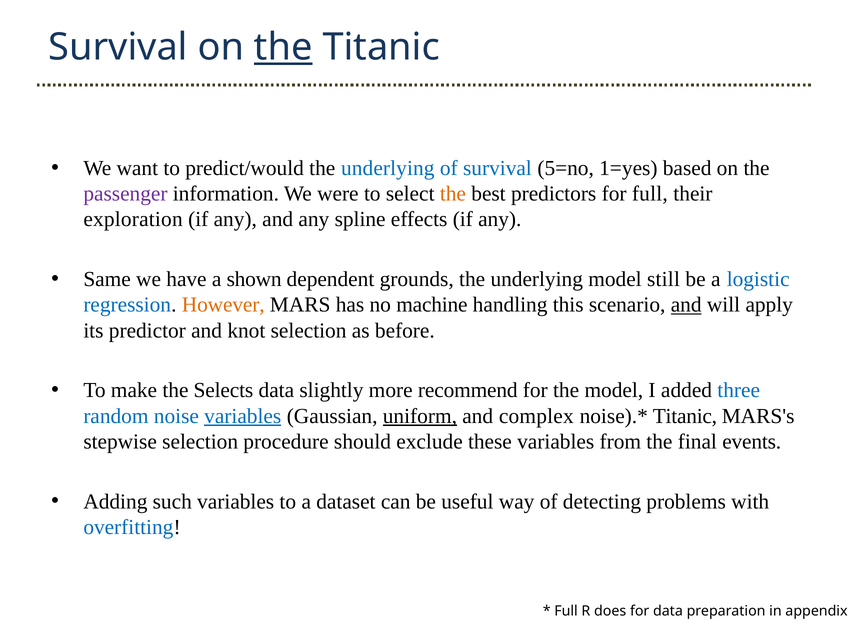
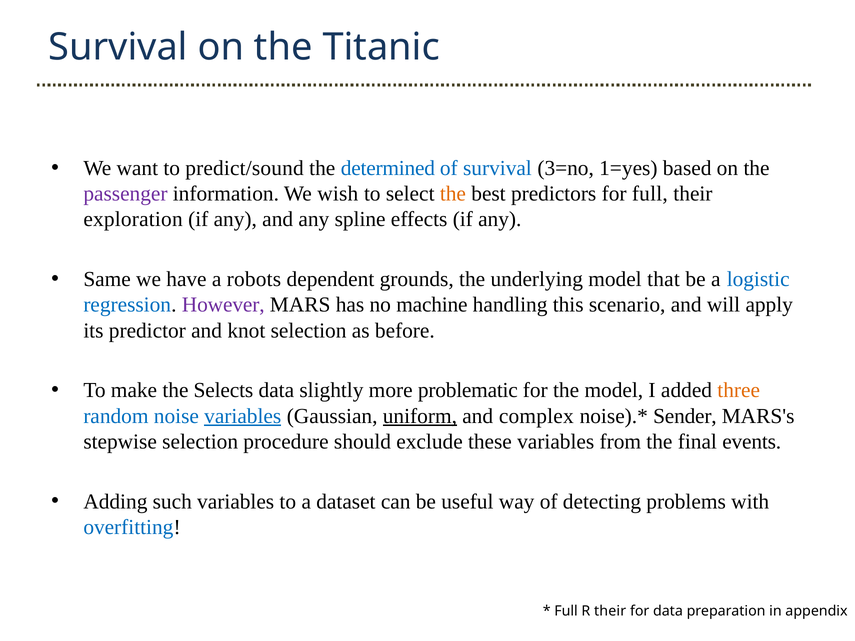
the underline: present -> none (283, 47)
predict/would: predict/would -> predict/sound (245, 168)
underlying: underlying -> determined (388, 168)
5=no: 5=no -> 3=no (566, 168)
were: were -> wish (338, 194)
shown: shown -> robots (254, 279)
still: still -> that (663, 279)
However colour: orange -> purple (223, 305)
and underline: present -> none (686, 305)
recommend: recommend -> problematic (468, 391)
three colour: blue -> orange (739, 391)
Titanic: Titanic -> Sender (685, 416)
R does: does -> their (610, 611)
